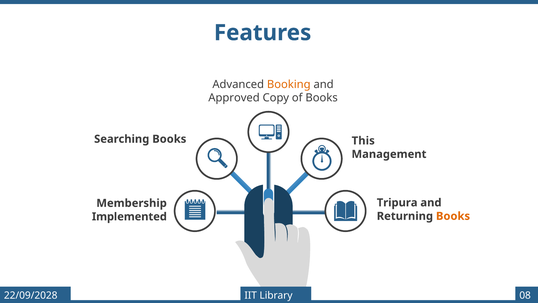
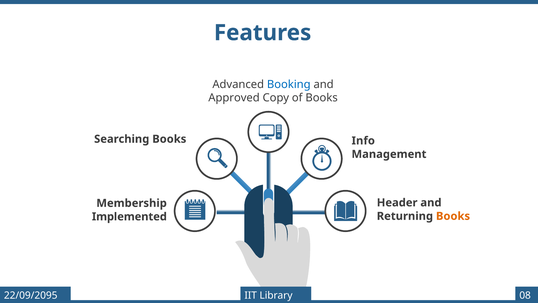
Booking colour: orange -> blue (289, 84)
This: This -> Info (363, 141)
Tripura: Tripura -> Header (397, 202)
22/09/2028: 22/09/2028 -> 22/09/2095 (31, 295)
